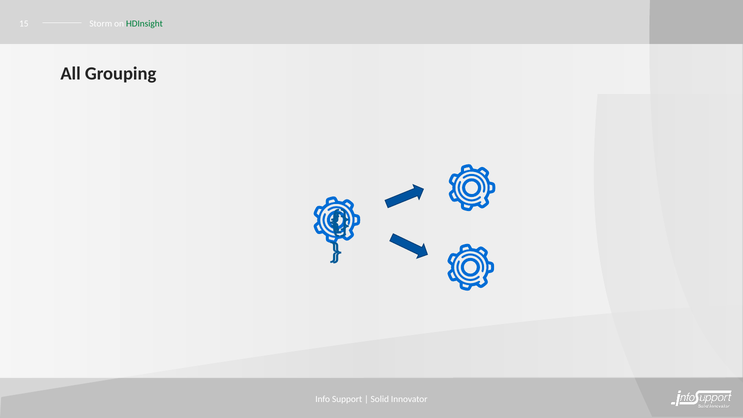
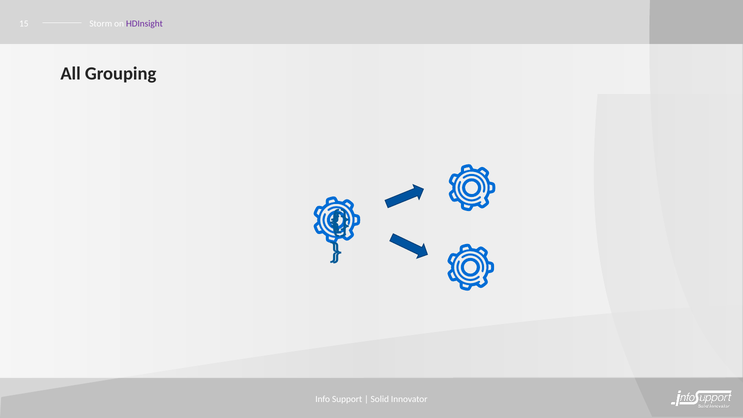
HDInsight colour: green -> purple (144, 24)
